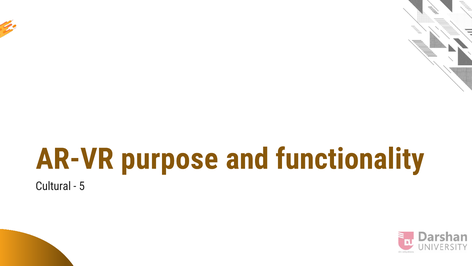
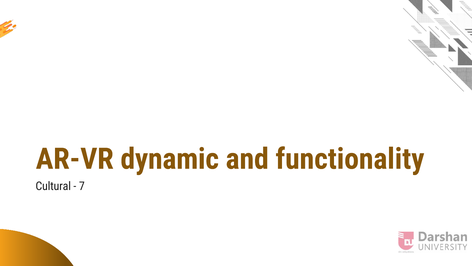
purpose: purpose -> dynamic (170, 159)
5: 5 -> 7 (82, 186)
